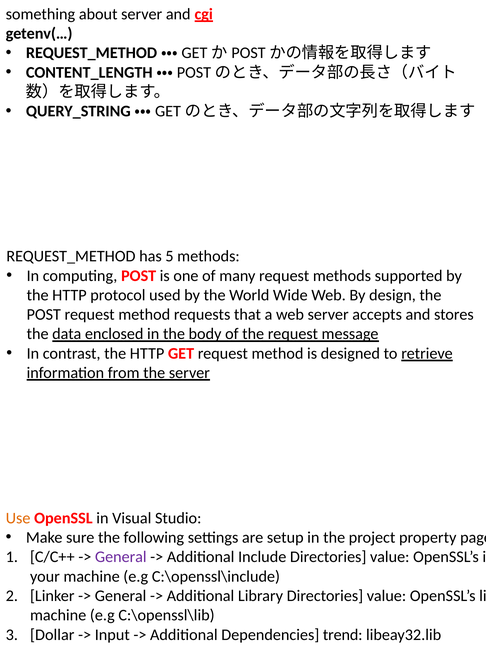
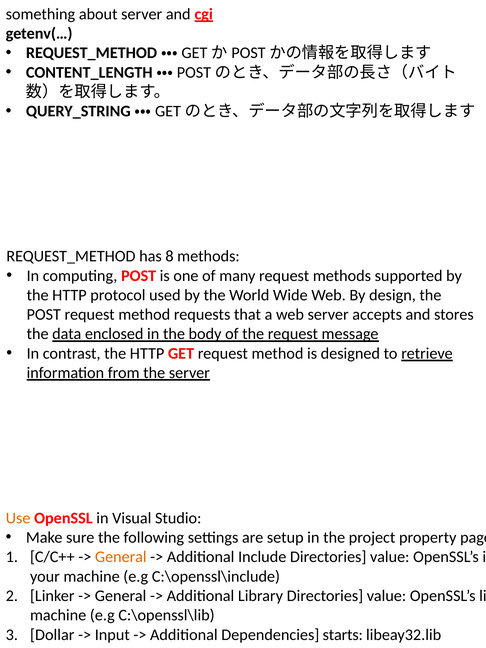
5: 5 -> 8 (169, 256)
General colour: purple -> orange (121, 557)
trend: trend -> starts (343, 635)
